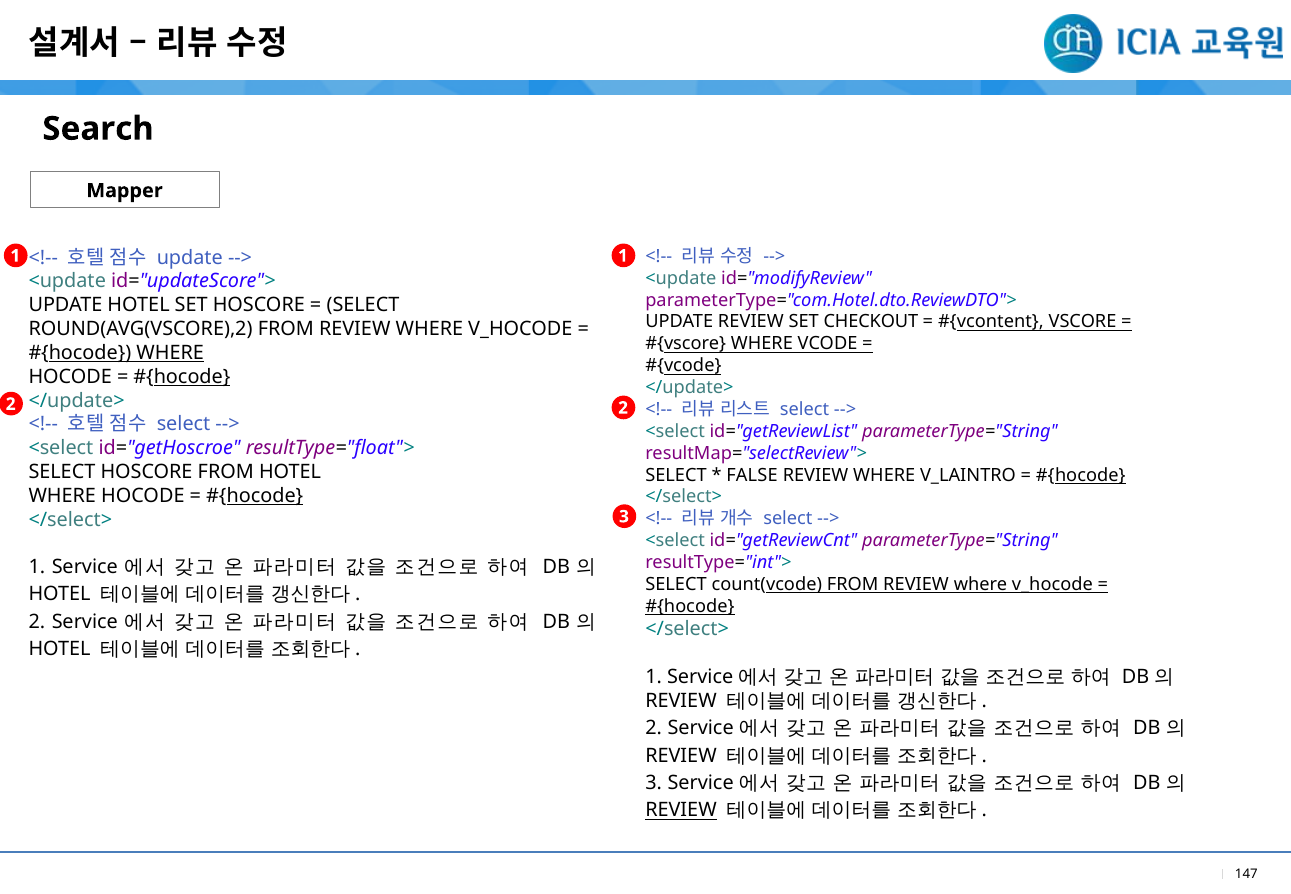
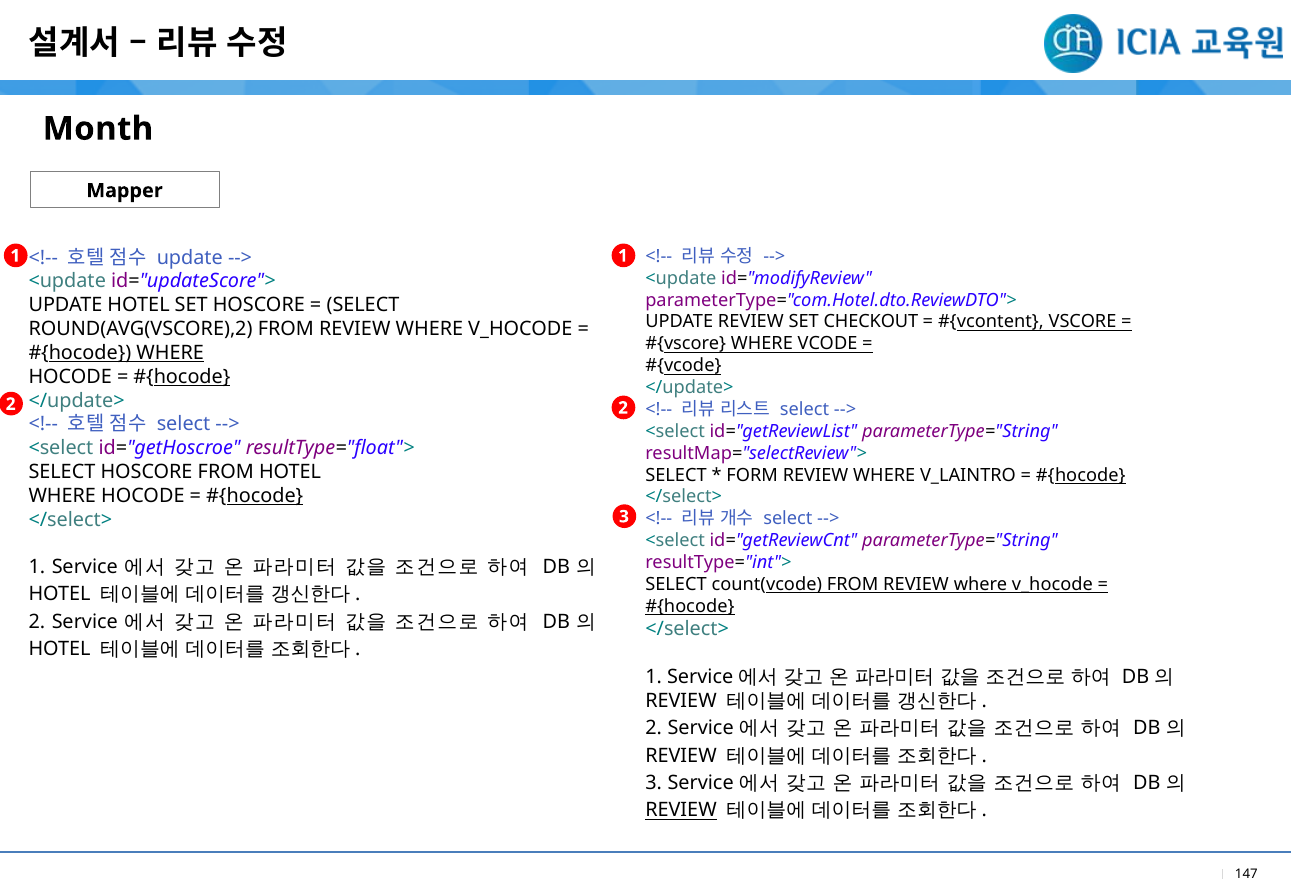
Search: Search -> Month (98, 129)
FALSE: FALSE -> FORM (752, 475)
